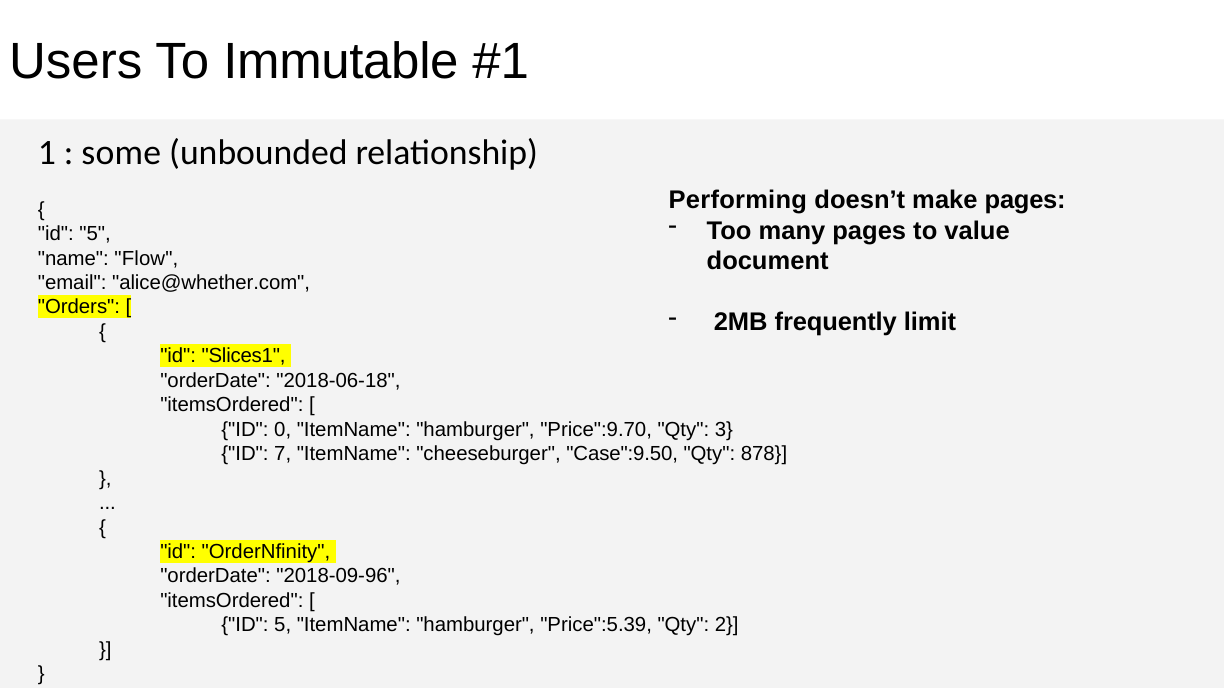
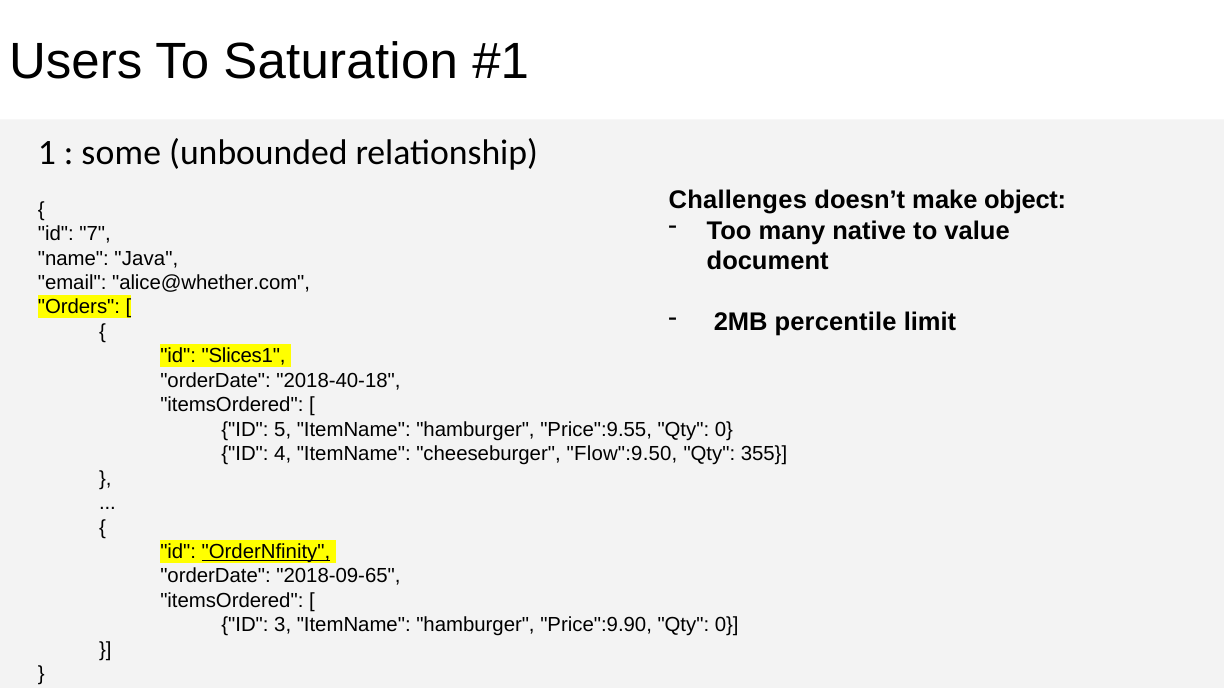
Immutable: Immutable -> Saturation (341, 62)
Performing: Performing -> Challenges (738, 200)
make pages: pages -> object (1025, 200)
many pages: pages -> native (869, 231)
5: 5 -> 7 (95, 234)
Flow: Flow -> Java (146, 259)
frequently: frequently -> percentile (836, 323)
2018-06-18: 2018-06-18 -> 2018-40-18 (338, 381)
0: 0 -> 5 (283, 430)
Price":9.70: Price":9.70 -> Price":9.55 (596, 430)
3: 3 -> 0 (724, 430)
7: 7 -> 4 (283, 454)
Case":9.50: Case":9.50 -> Flow":9.50 (622, 454)
878: 878 -> 355 (764, 454)
OrderNfinity underline: none -> present (266, 552)
2018-09-96: 2018-09-96 -> 2018-09-65 (338, 577)
5: 5 -> 3 (283, 626)
Price":5.39: Price":5.39 -> Price":9.90 (596, 626)
2: 2 -> 0 (727, 626)
